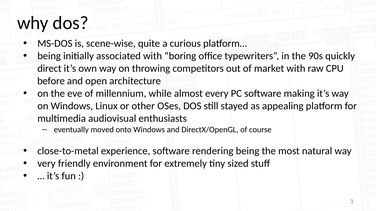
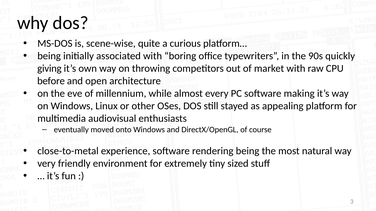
direct: direct -> giving (49, 69)
